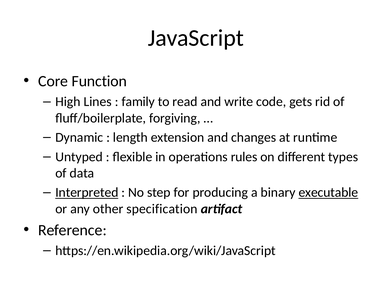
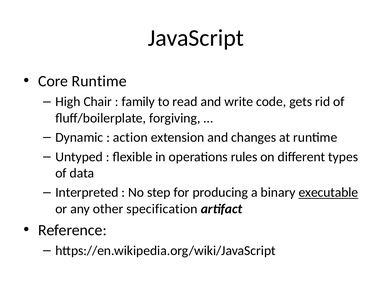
Core Function: Function -> Runtime (99, 81)
Lines: Lines -> Chair (98, 102)
length: length -> action (130, 137)
Interpreted underline: present -> none (87, 192)
